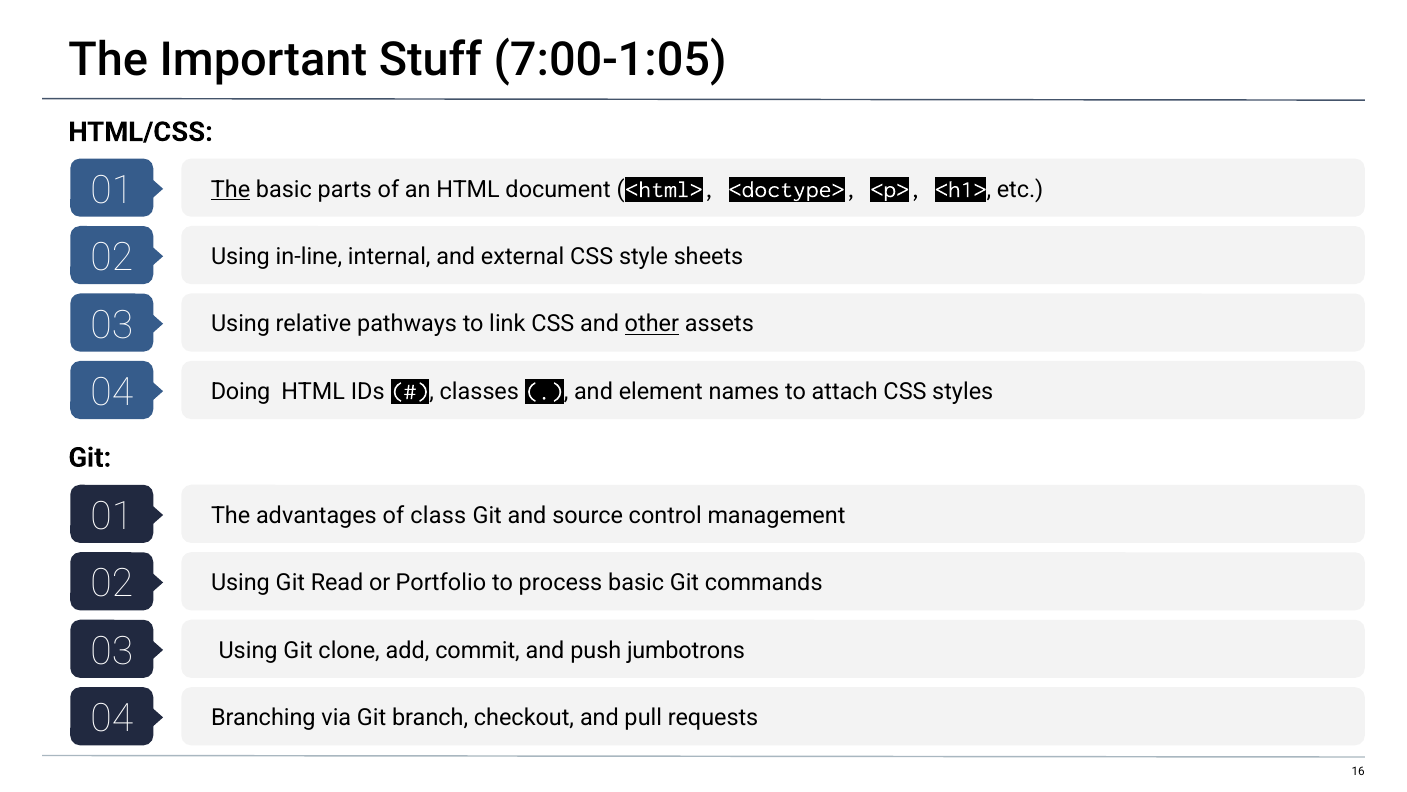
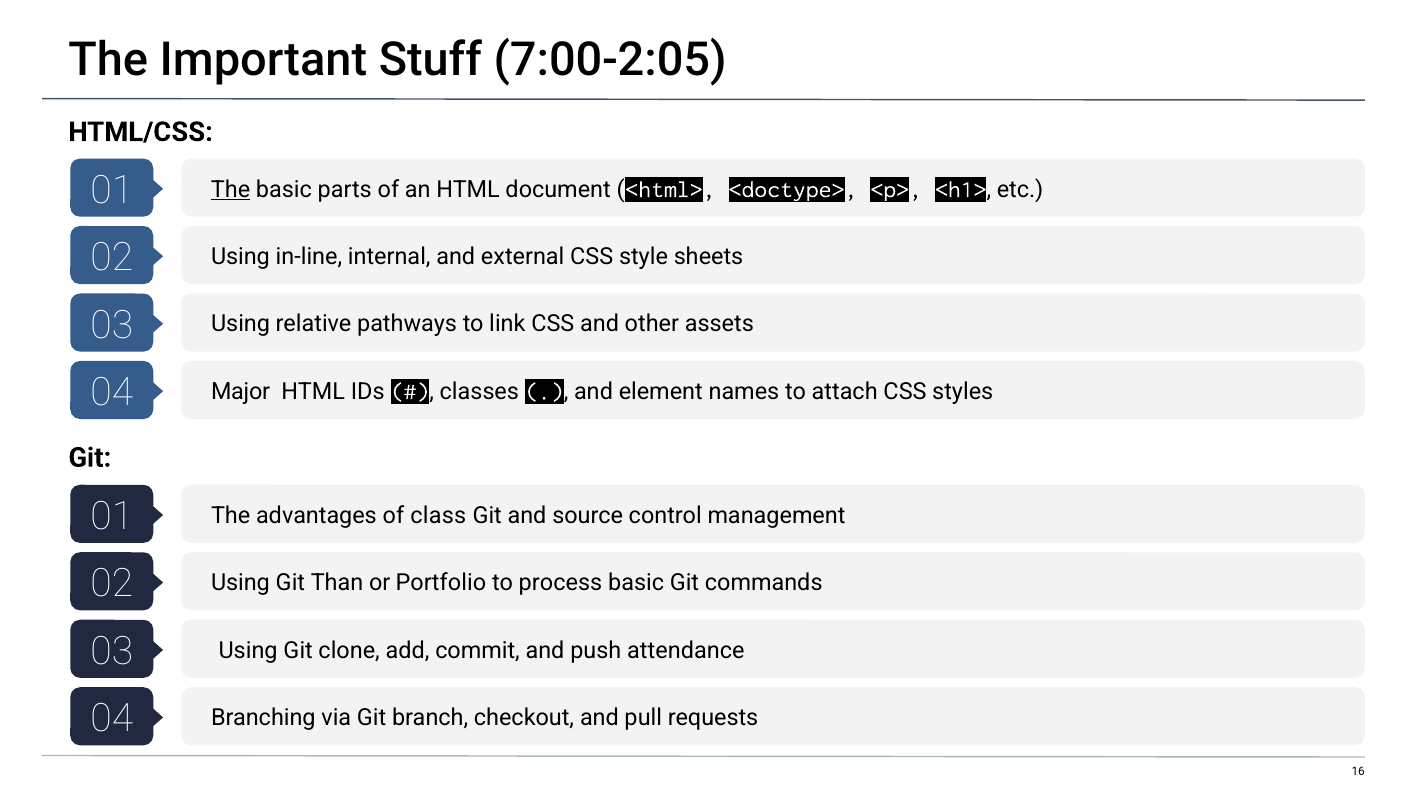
7:00-1:05: 7:00-1:05 -> 7:00-2:05 (610, 60)
other underline: present -> none (652, 324)
Doing: Doing -> Major (241, 391)
Read: Read -> Than (337, 583)
jumbotrons: jumbotrons -> attendance (686, 650)
